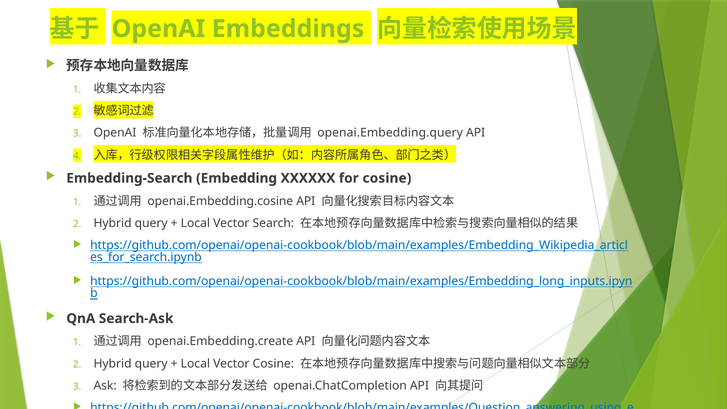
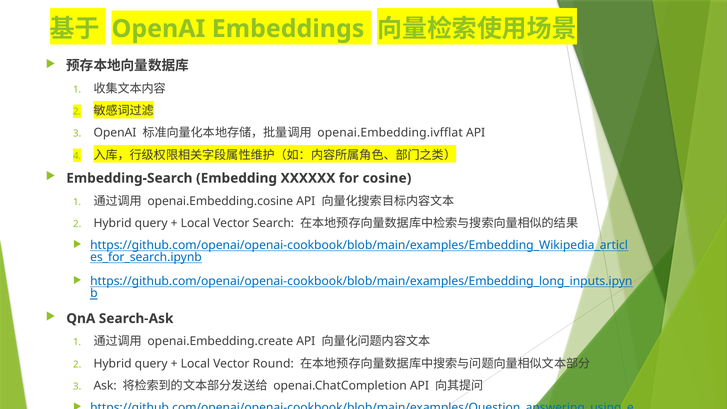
openai.Embedding.query: openai.Embedding.query -> openai.Embedding.ivfflat (390, 133)
Vector Cosine: Cosine -> Round (273, 363)
